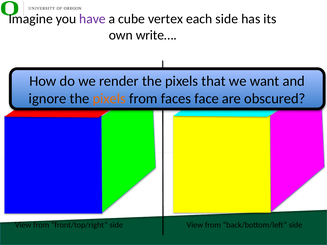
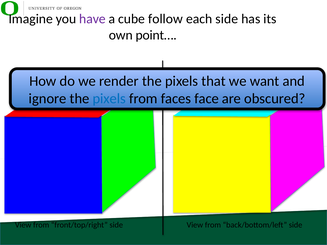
vertex: vertex -> follow (165, 19)
write…: write… -> point… (156, 35)
pixels colour: orange -> blue (109, 99)
